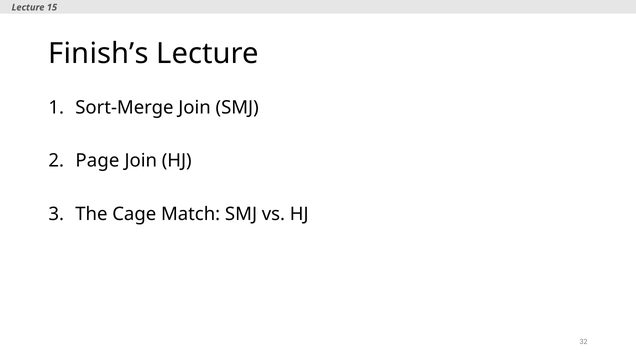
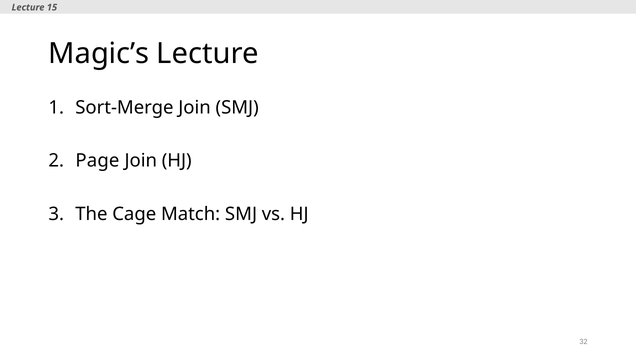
Finish’s: Finish’s -> Magic’s (99, 53)
